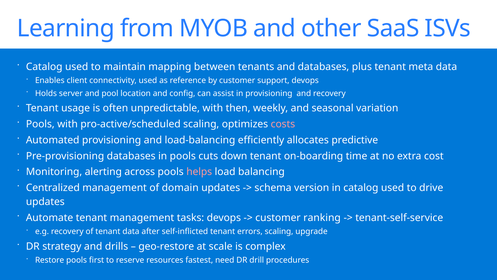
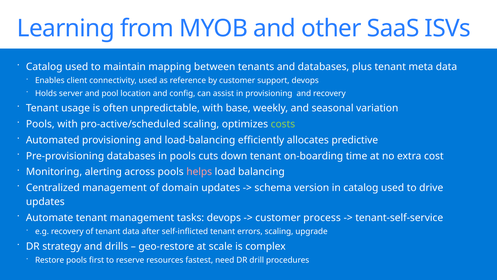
then: then -> base (238, 108)
costs colour: pink -> light green (283, 124)
ranking: ranking -> process (322, 217)
